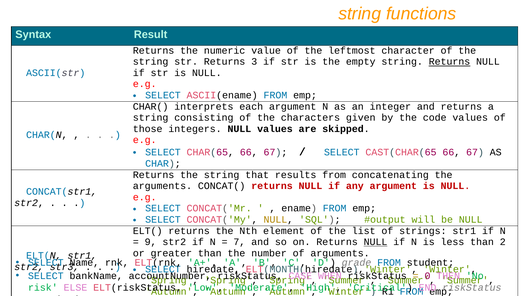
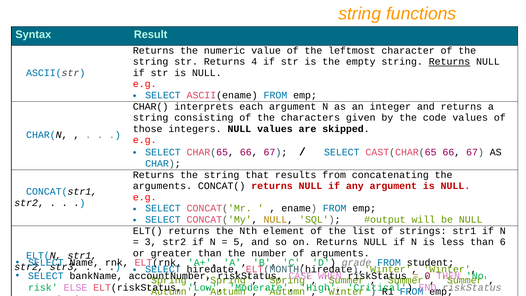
3: 3 -> 4 (254, 62)
9: 9 -> 3 (151, 242)
7: 7 -> 5 (239, 242)
NULL underline: present -> none (376, 242)
2: 2 -> 6 (503, 242)
